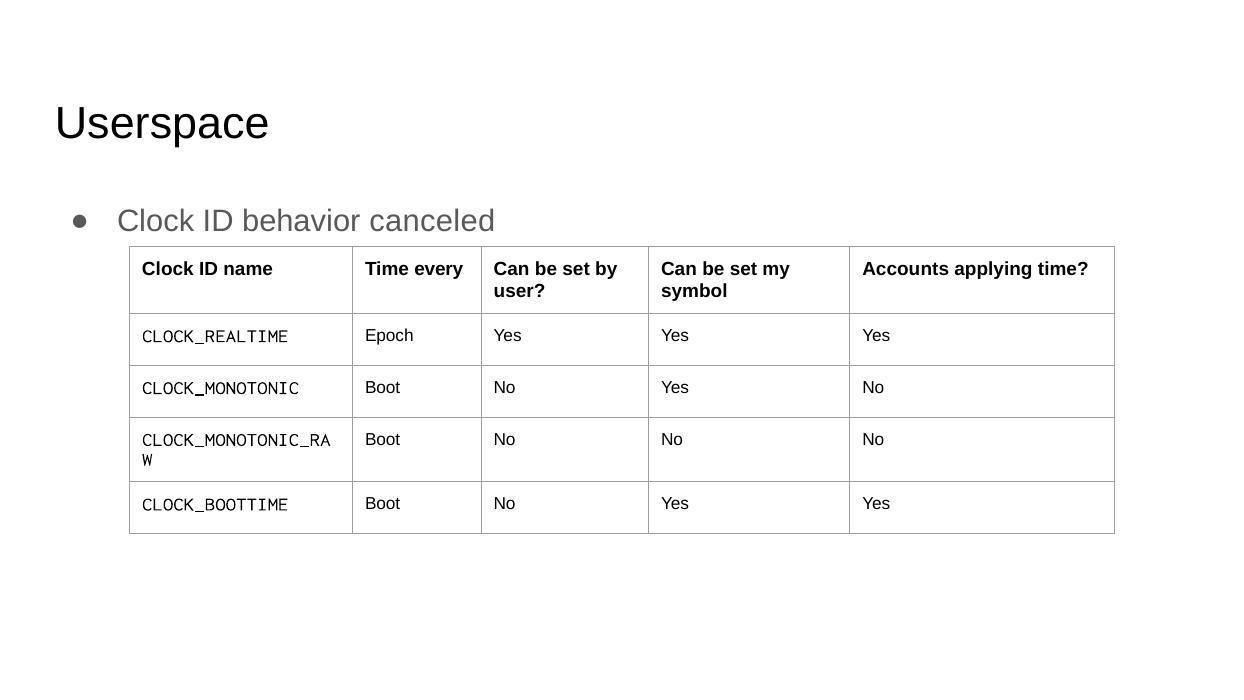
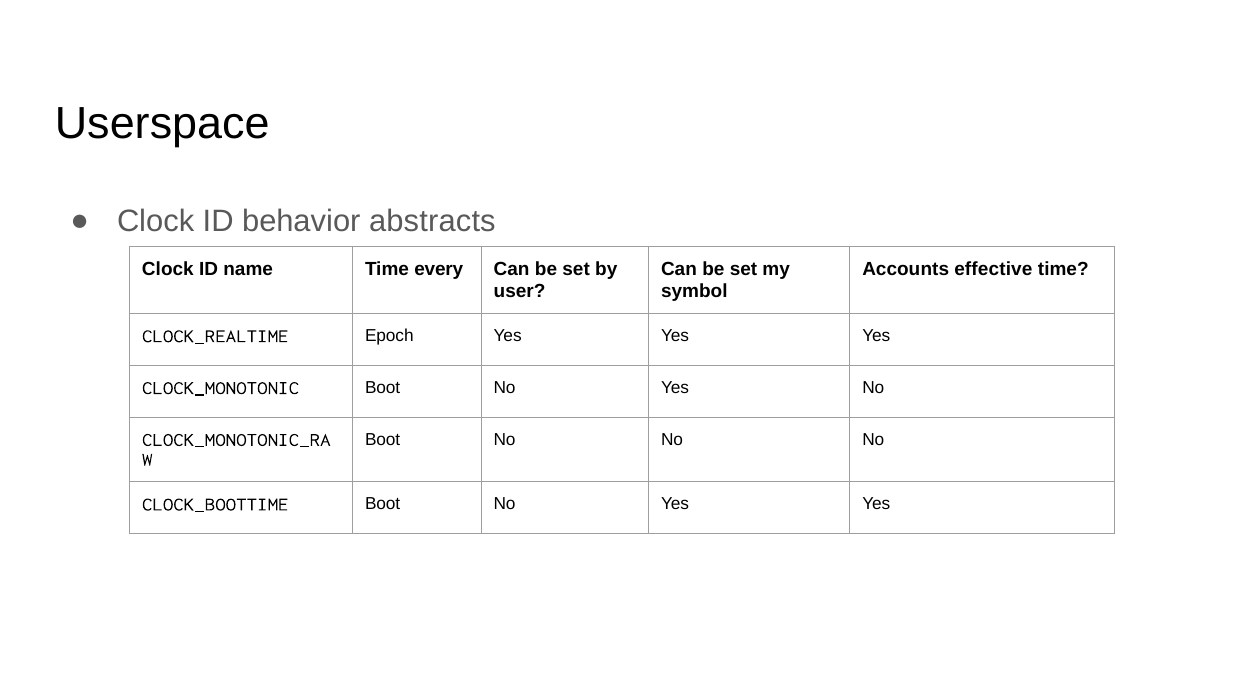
canceled: canceled -> abstracts (432, 222)
applying: applying -> effective (993, 270)
